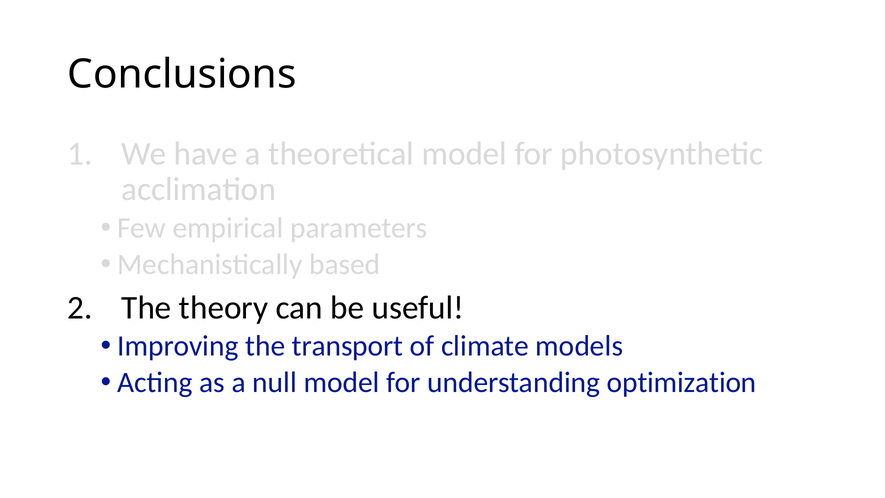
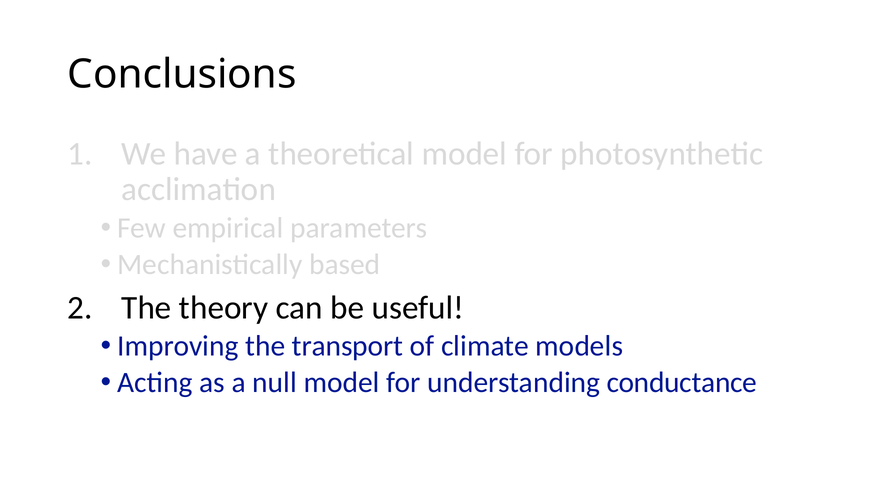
optimization: optimization -> conductance (682, 382)
